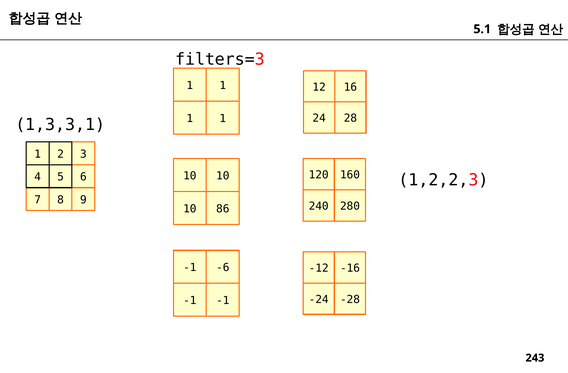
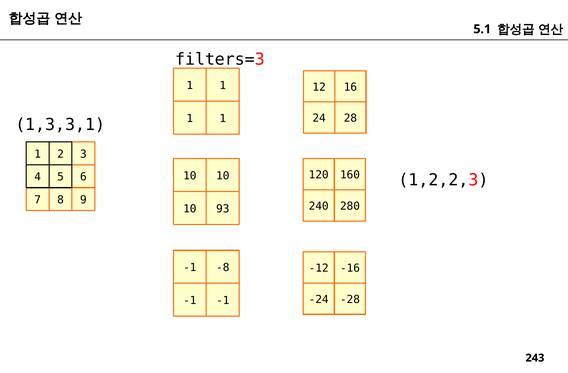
86: 86 -> 93 (223, 209)
-6: -6 -> -8 (223, 268)
